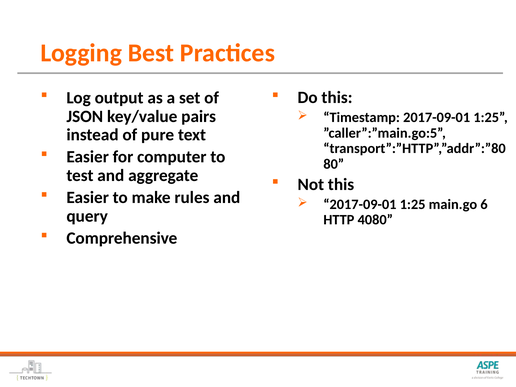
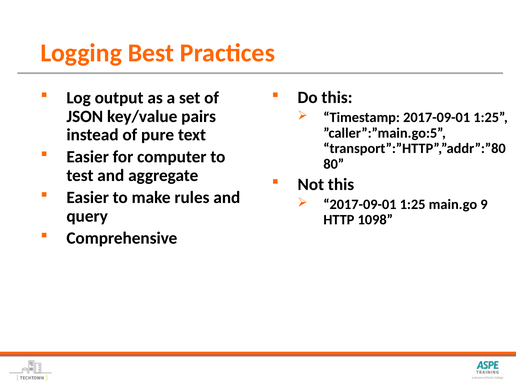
6: 6 -> 9 (484, 204)
4080: 4080 -> 1098 (375, 220)
